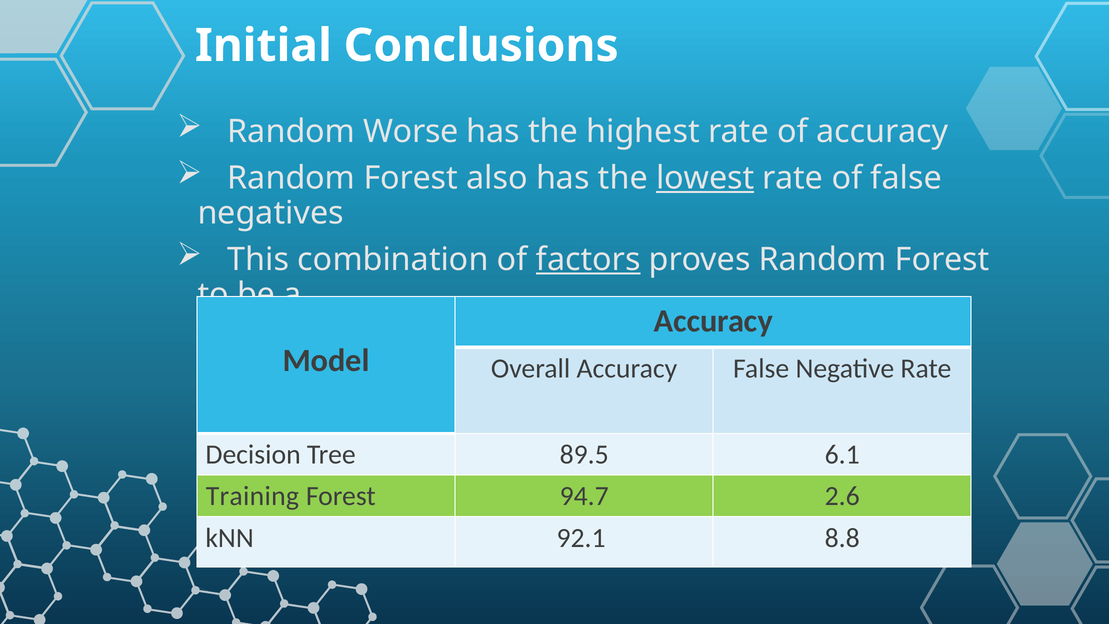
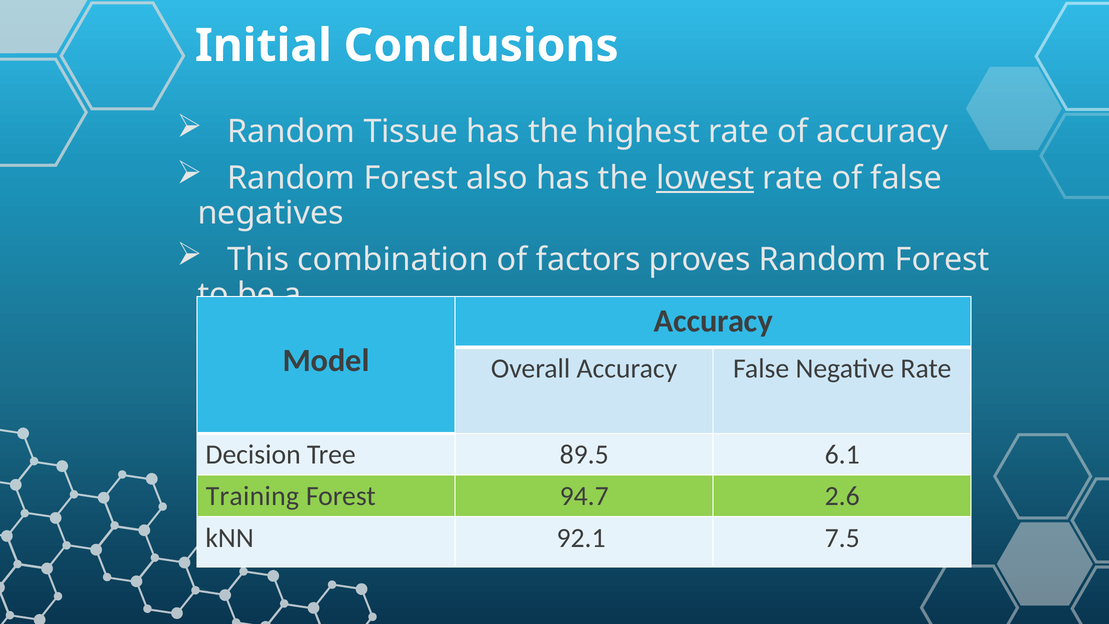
Worse: Worse -> Tissue (411, 131)
factors underline: present -> none (588, 259)
8.8: 8.8 -> 7.5 (842, 538)
